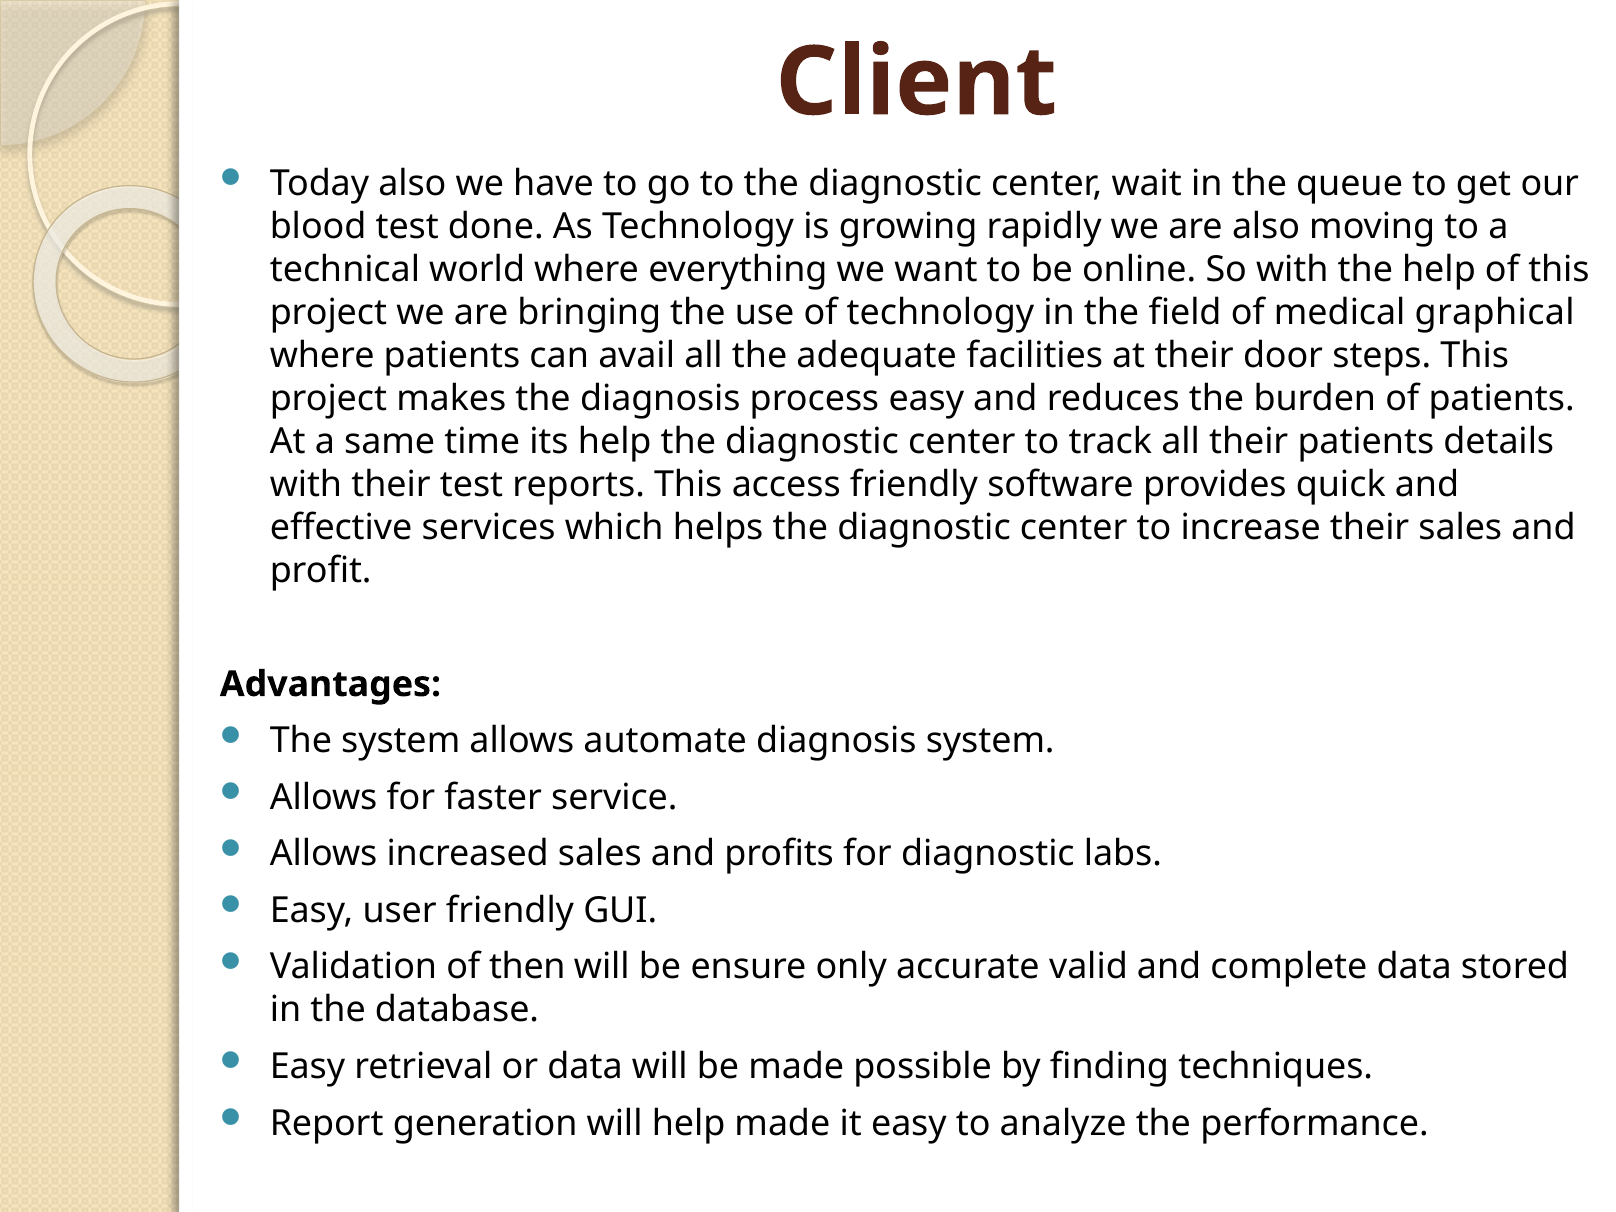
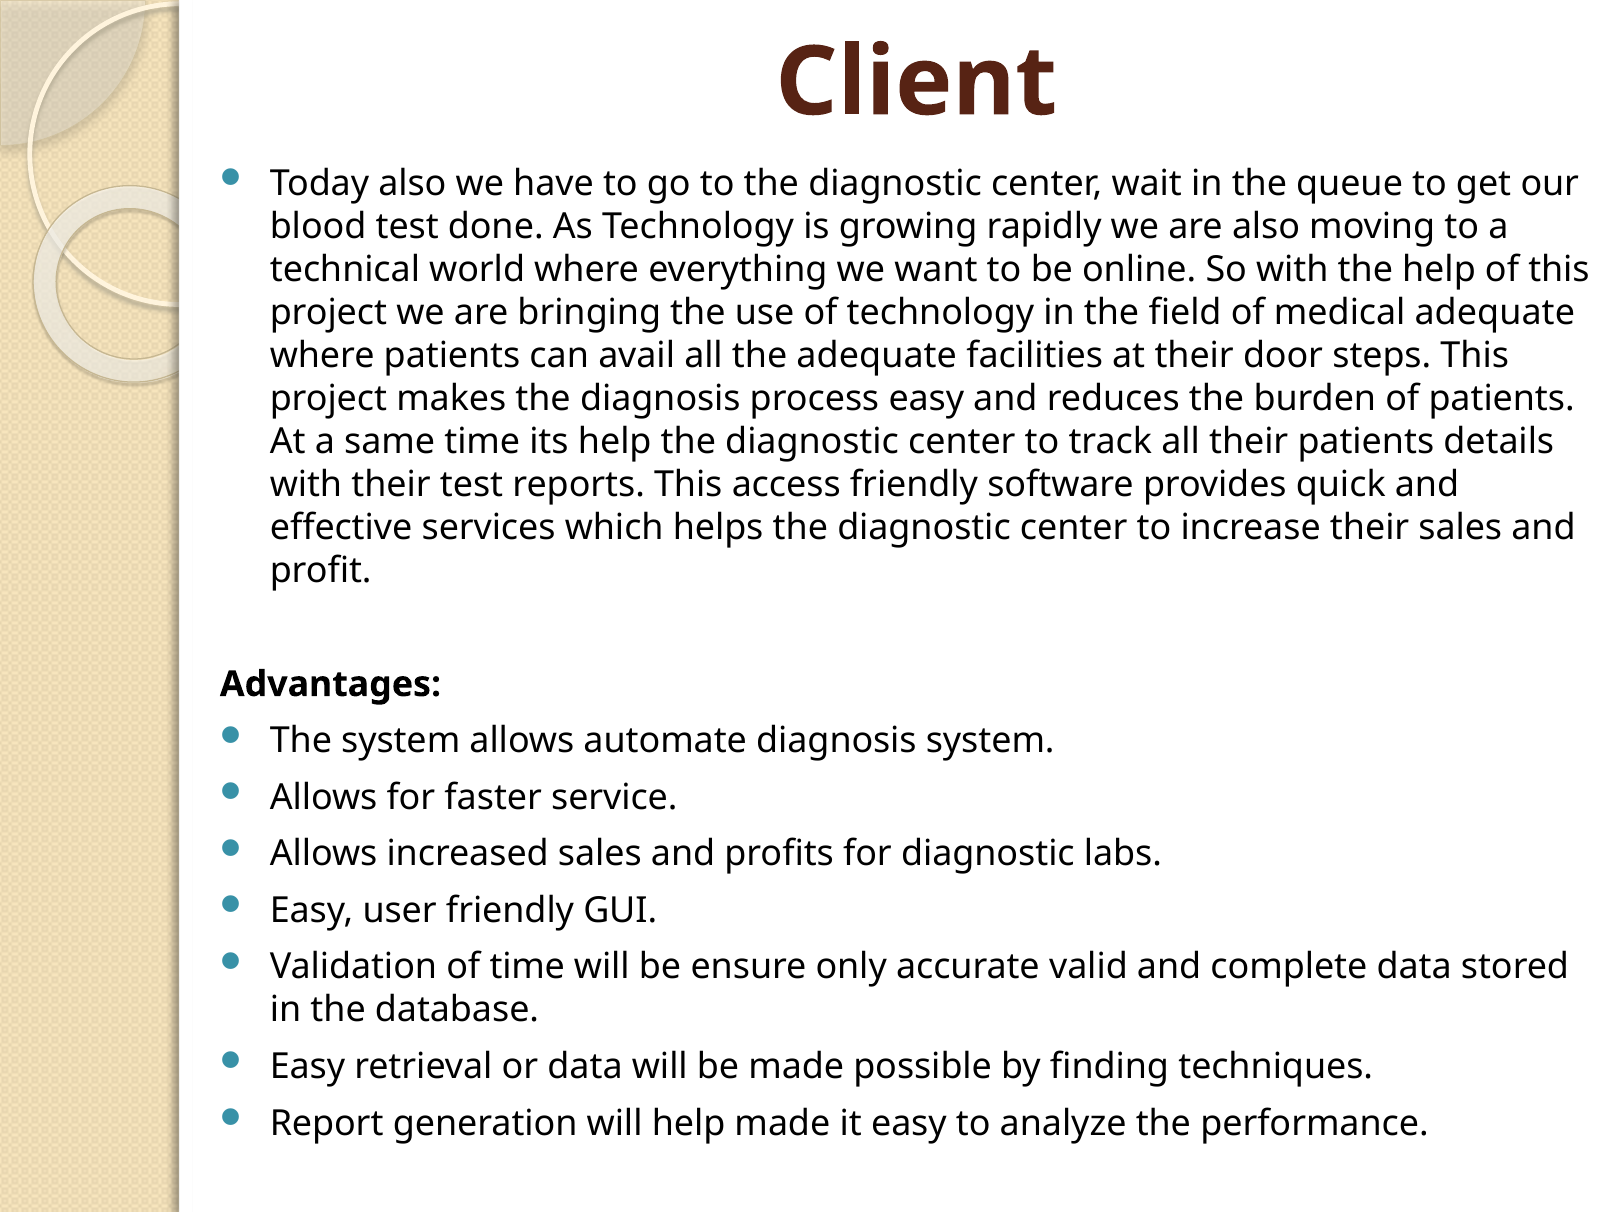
medical graphical: graphical -> adequate (1495, 313)
of then: then -> time (527, 967)
